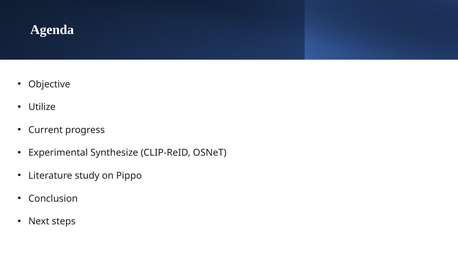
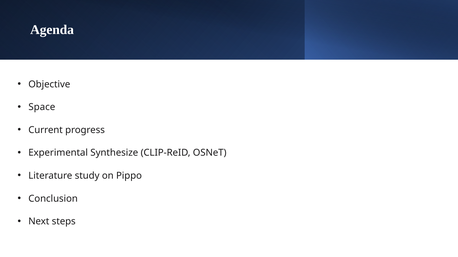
Utilize: Utilize -> Space (42, 107)
